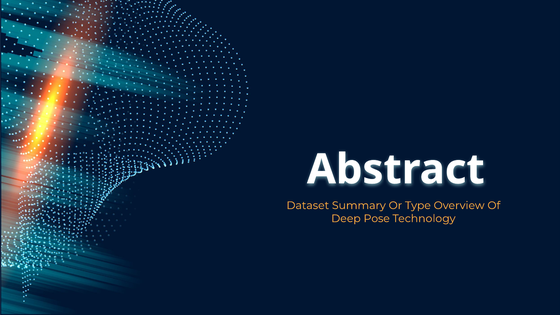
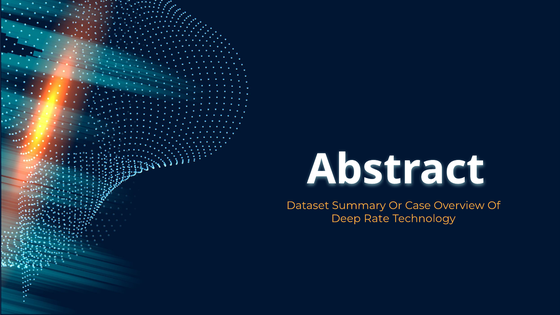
Type: Type -> Case (418, 205)
Pose: Pose -> Rate (377, 219)
